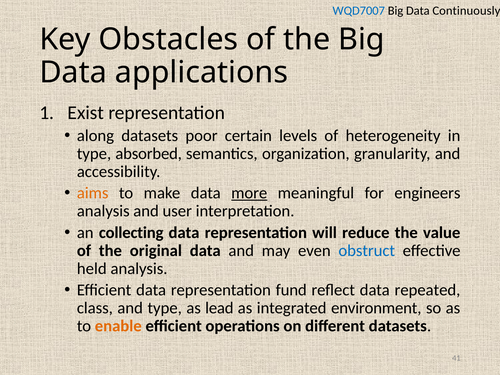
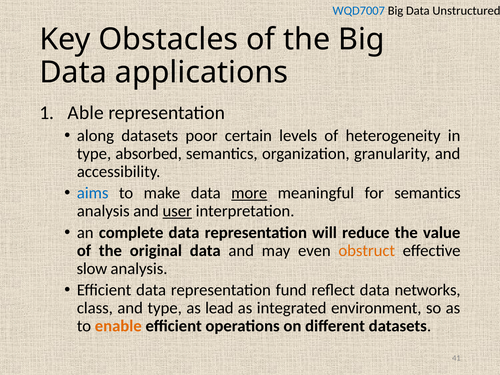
Continuously: Continuously -> Unstructured (466, 11)
Exist: Exist -> Able (86, 113)
aims colour: orange -> blue (93, 193)
for engineers: engineers -> semantics (427, 193)
user underline: none -> present (177, 211)
collecting: collecting -> complete (131, 233)
obstruct colour: blue -> orange (367, 251)
held: held -> slow (92, 269)
repeated: repeated -> networks (428, 290)
